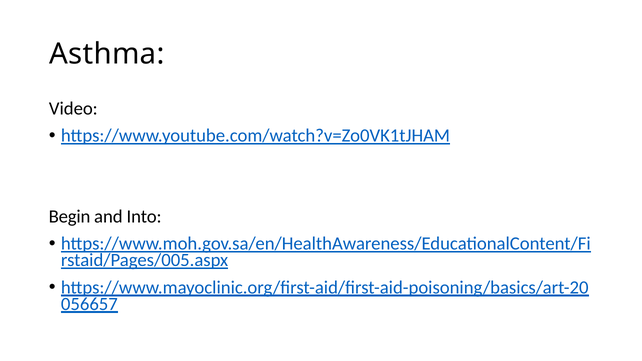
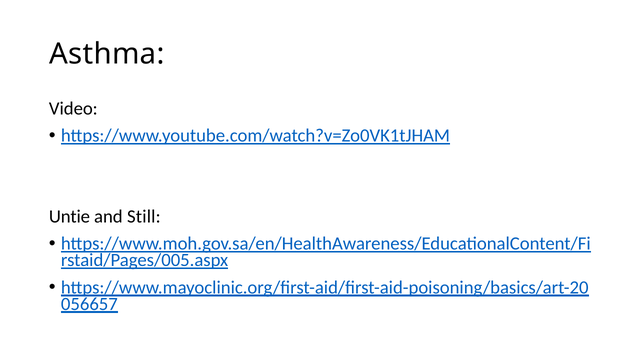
Begin: Begin -> Untie (69, 217)
Into: Into -> Still (144, 217)
